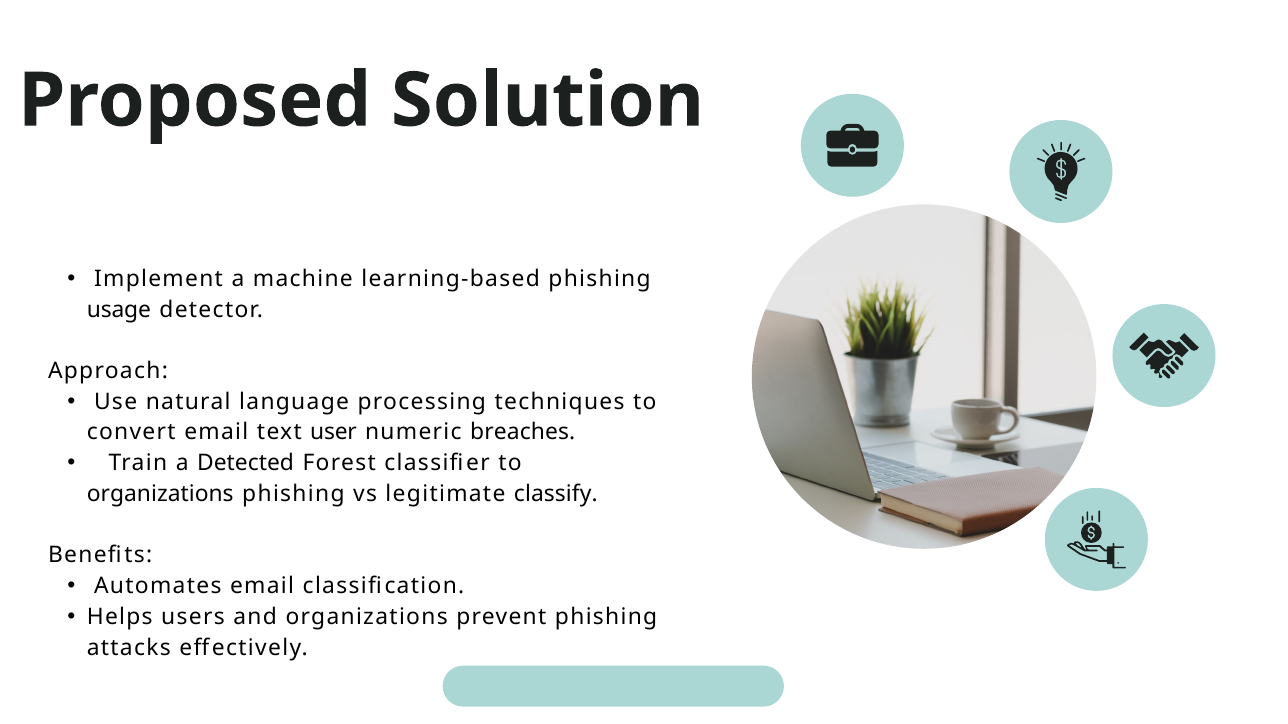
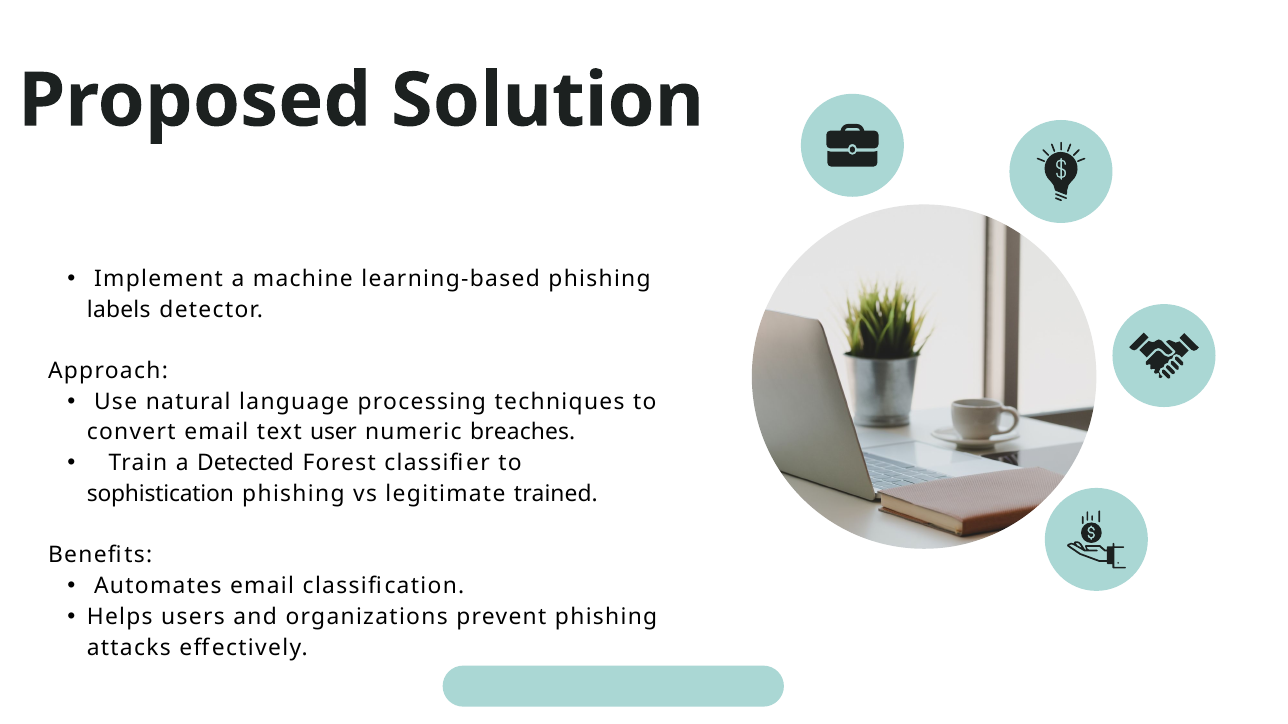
usage: usage -> labels (119, 310)
organizations: organizations -> sophistication (160, 494)
classify: classify -> trained (556, 494)
